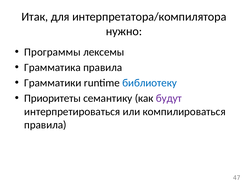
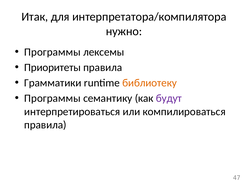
Грамматика: Грамматика -> Приоритеты (53, 67)
библиотеку colour: blue -> orange (150, 83)
Приоритеты: Приоритеты -> Программы (52, 98)
